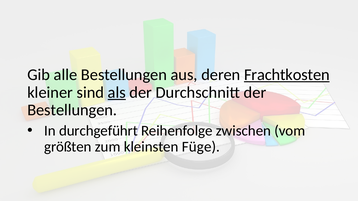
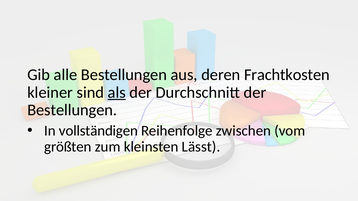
Frachtkosten underline: present -> none (287, 75)
durchgeführt: durchgeführt -> vollständigen (98, 131)
Füge: Füge -> Lässt (201, 147)
